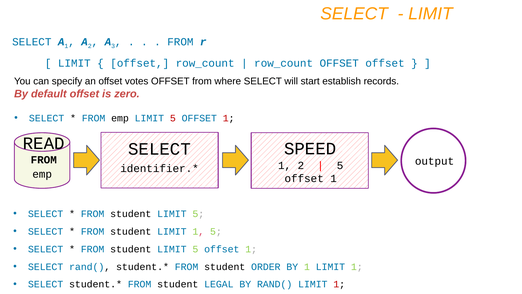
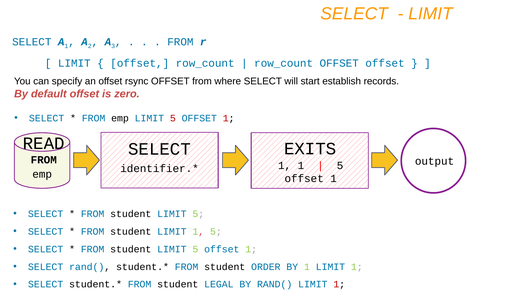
votes: votes -> rsync (137, 81)
SPEED: SPEED -> EXITS (310, 148)
1 2: 2 -> 1 (301, 165)
